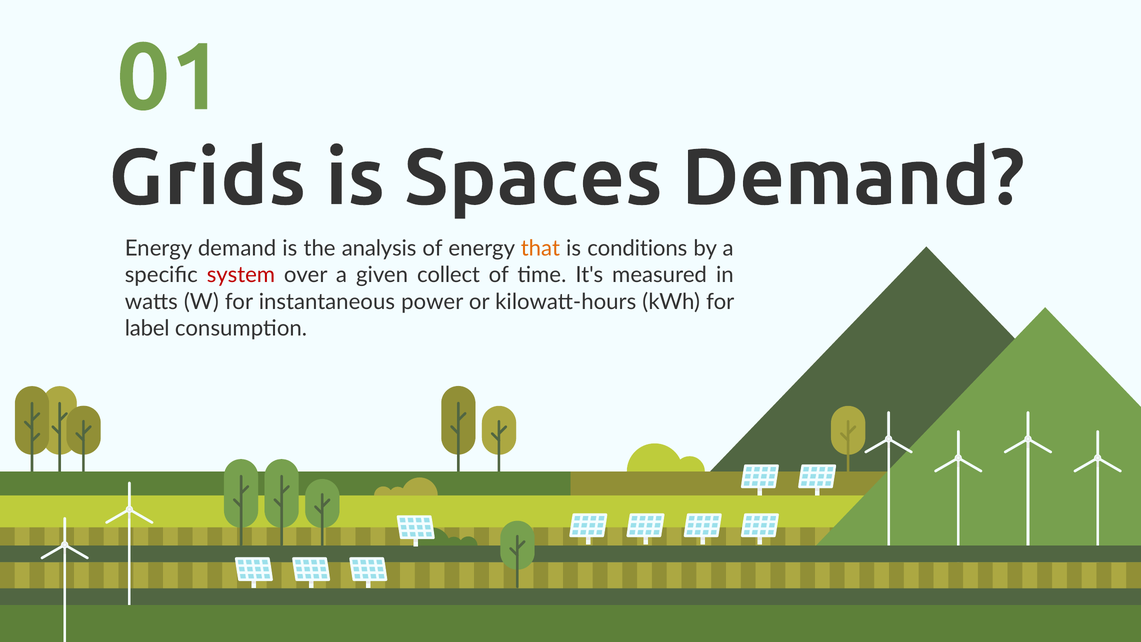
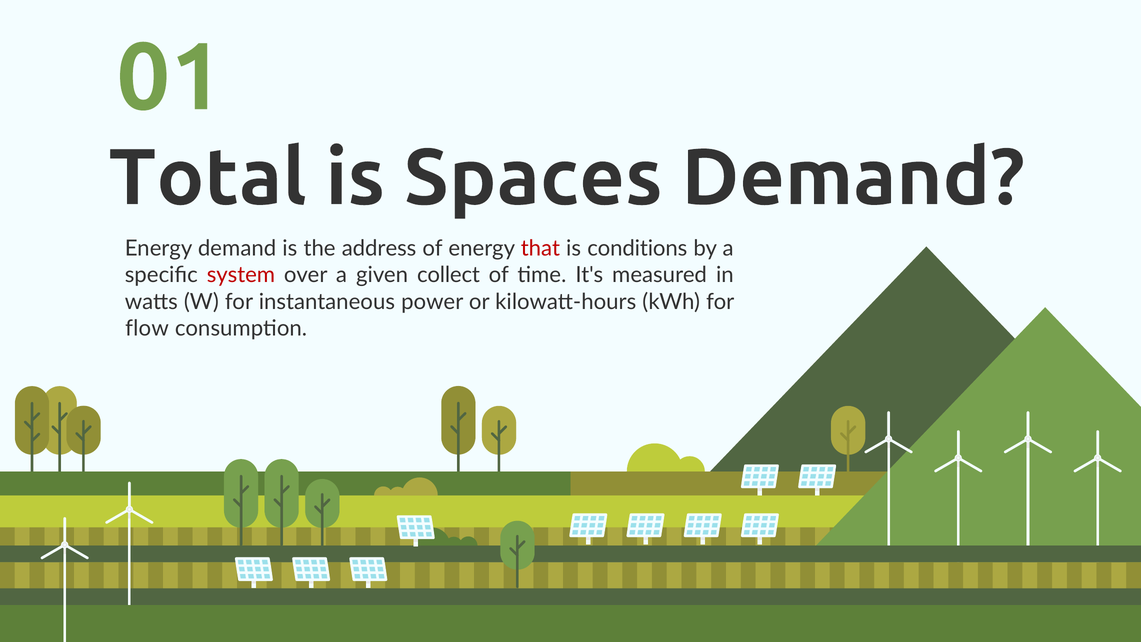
Grids: Grids -> Total (208, 178)
analysis: analysis -> address (379, 248)
that colour: orange -> red (540, 248)
label: label -> flow (147, 328)
